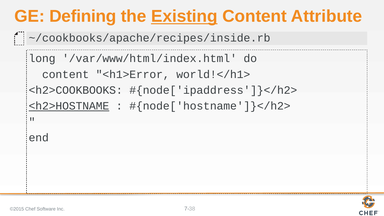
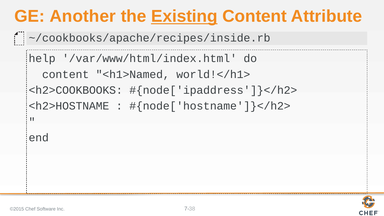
Defining: Defining -> Another (83, 16)
long: long -> help (42, 59)
<h1>Error: <h1>Error -> <h1>Named (133, 74)
<h2>HOSTNAME underline: present -> none (69, 106)
